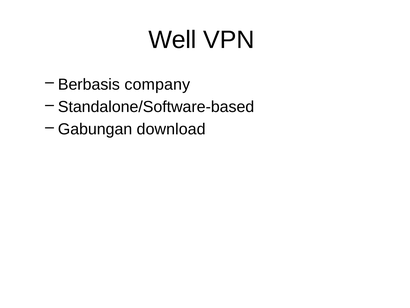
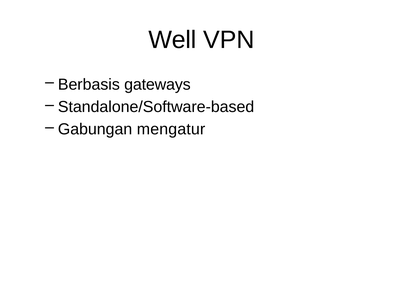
company: company -> gateways (157, 84)
download: download -> mengatur (171, 129)
